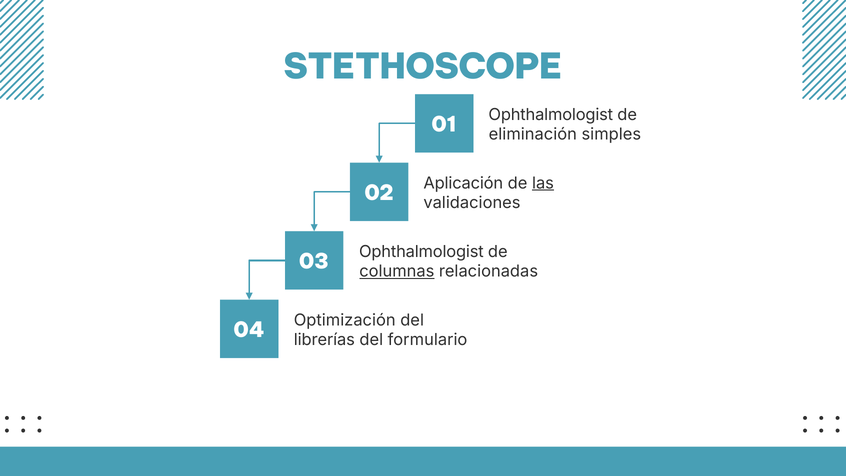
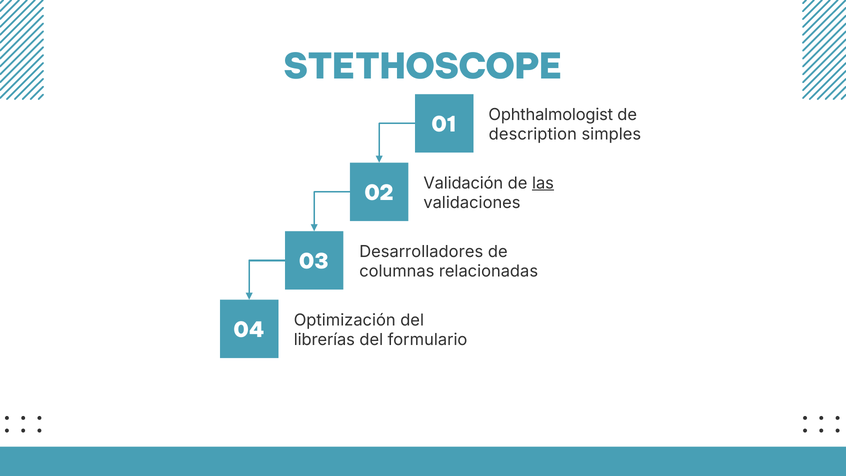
eliminación: eliminación -> description (533, 134)
Aplicación: Aplicación -> Validación (463, 183)
Ophthalmologist: Ophthalmologist -> Desarrolladores (421, 252)
columnas underline: present -> none (397, 271)
